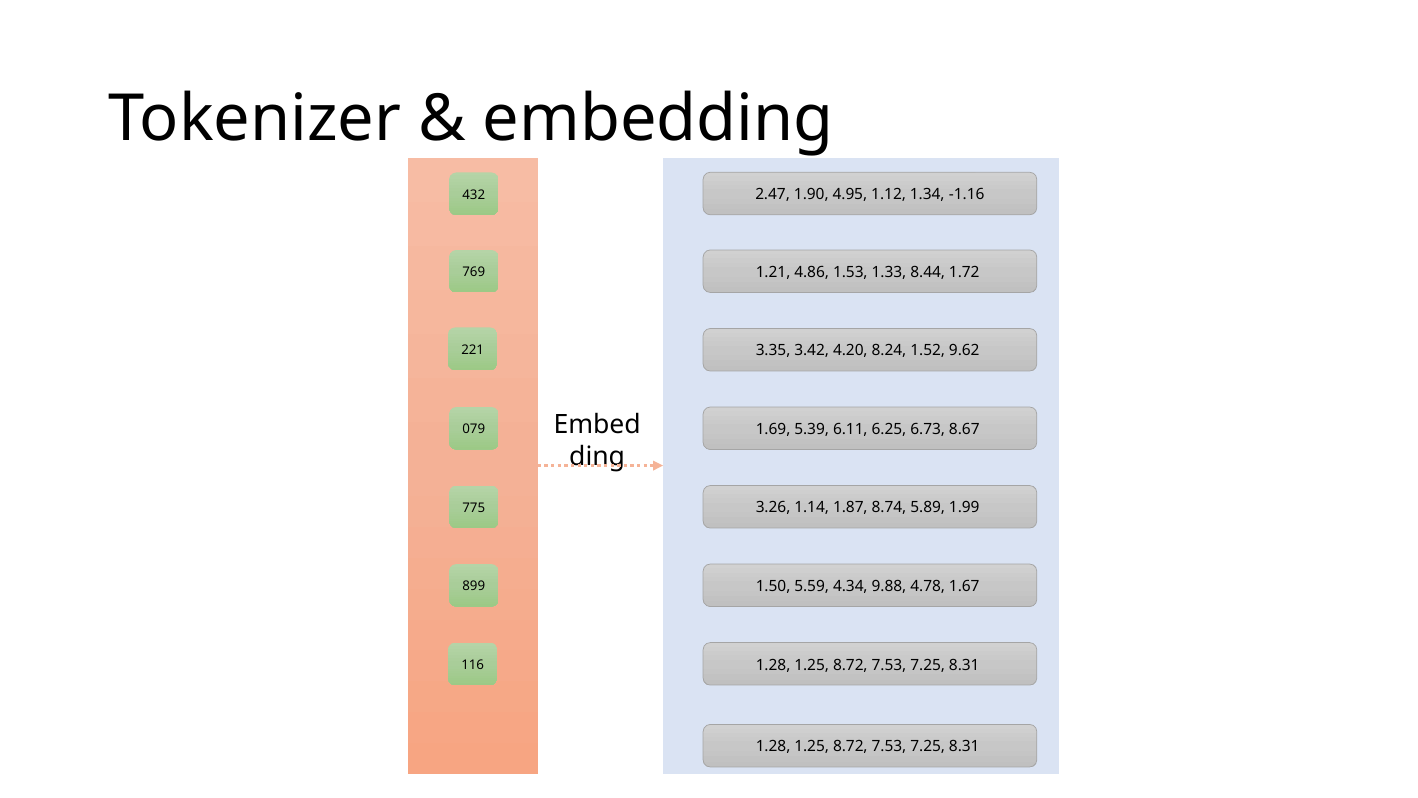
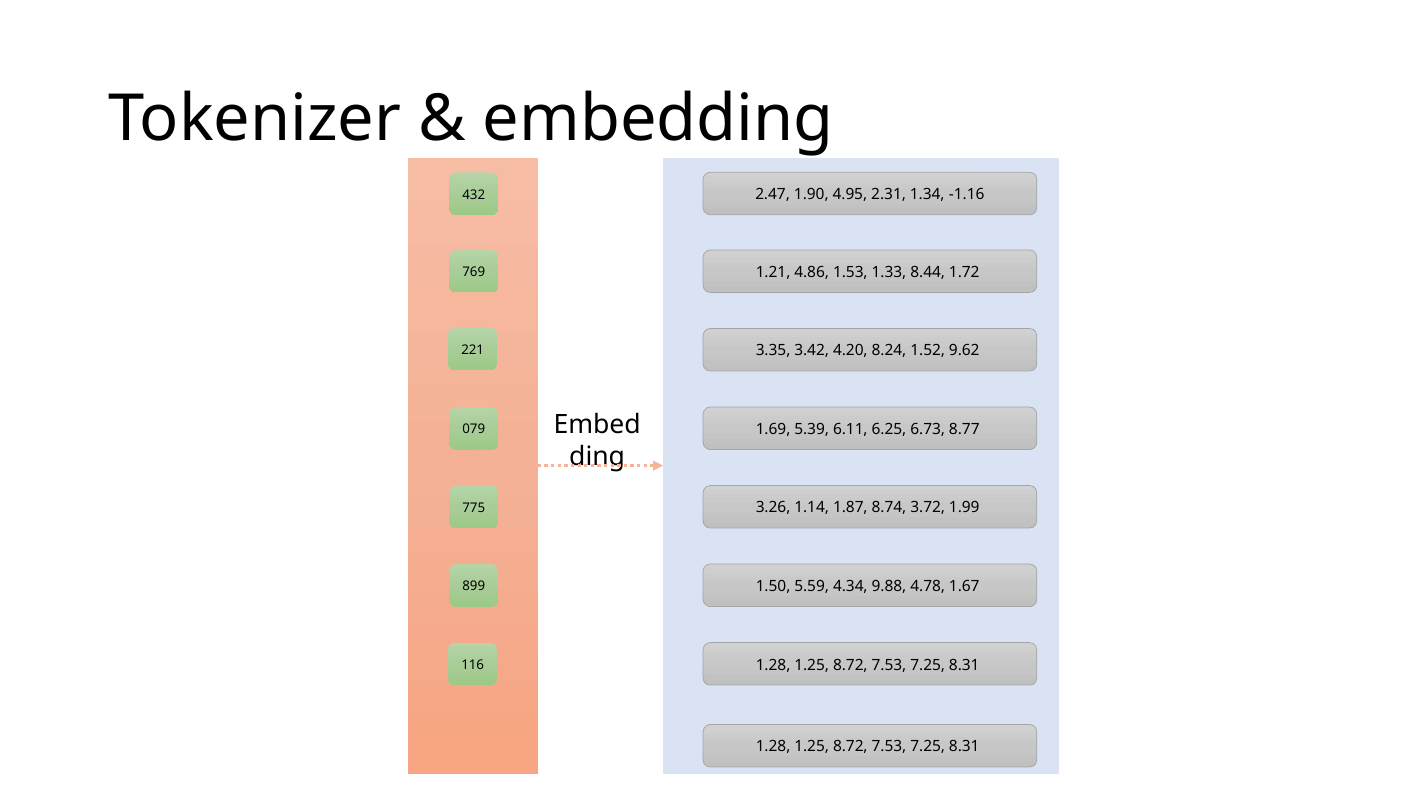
1.12: 1.12 -> 2.31 (889, 194)
8.67: 8.67 -> 8.77 (964, 429)
5.89: 5.89 -> 3.72 (928, 508)
